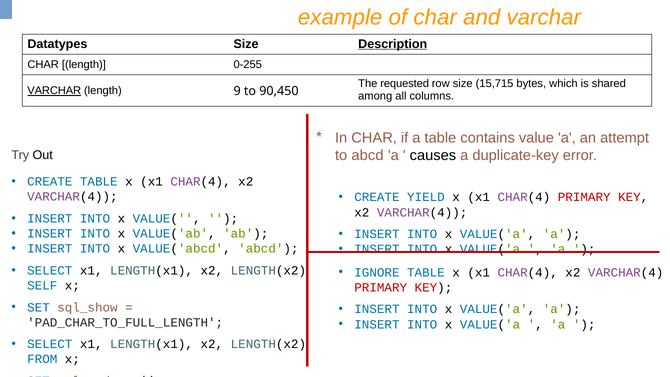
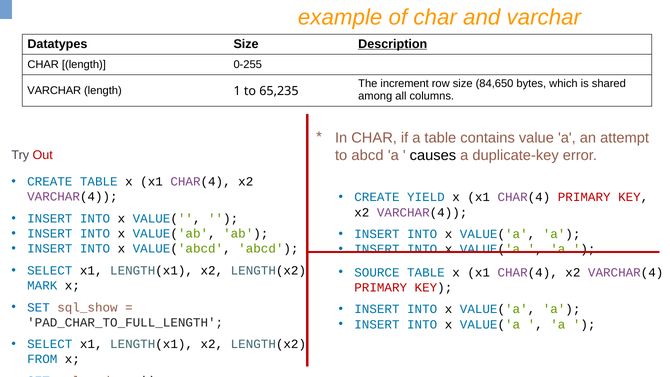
requested: requested -> increment (405, 83)
15,715: 15,715 -> 84,650 (495, 83)
VARCHAR underline: present -> none (54, 91)
9: 9 -> 1 (237, 91)
90,450: 90,450 -> 65,235 (279, 91)
Out colour: black -> red (43, 155)
IGNORE: IGNORE -> SOURCE (377, 272)
SELF: SELF -> MARK (42, 286)
